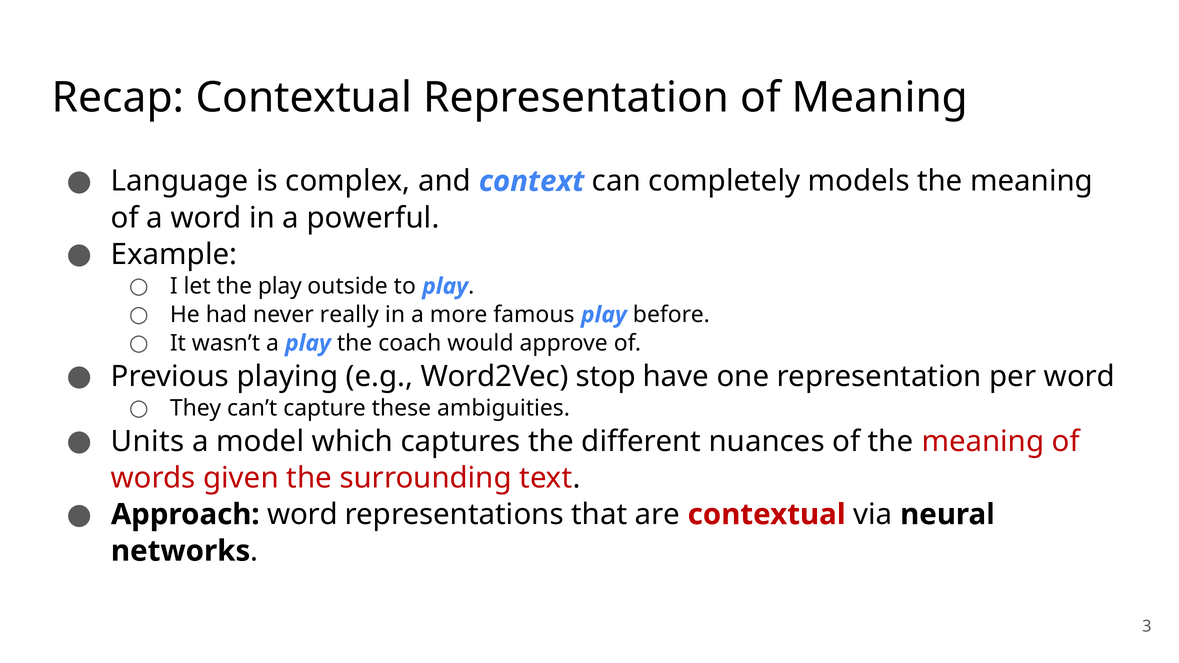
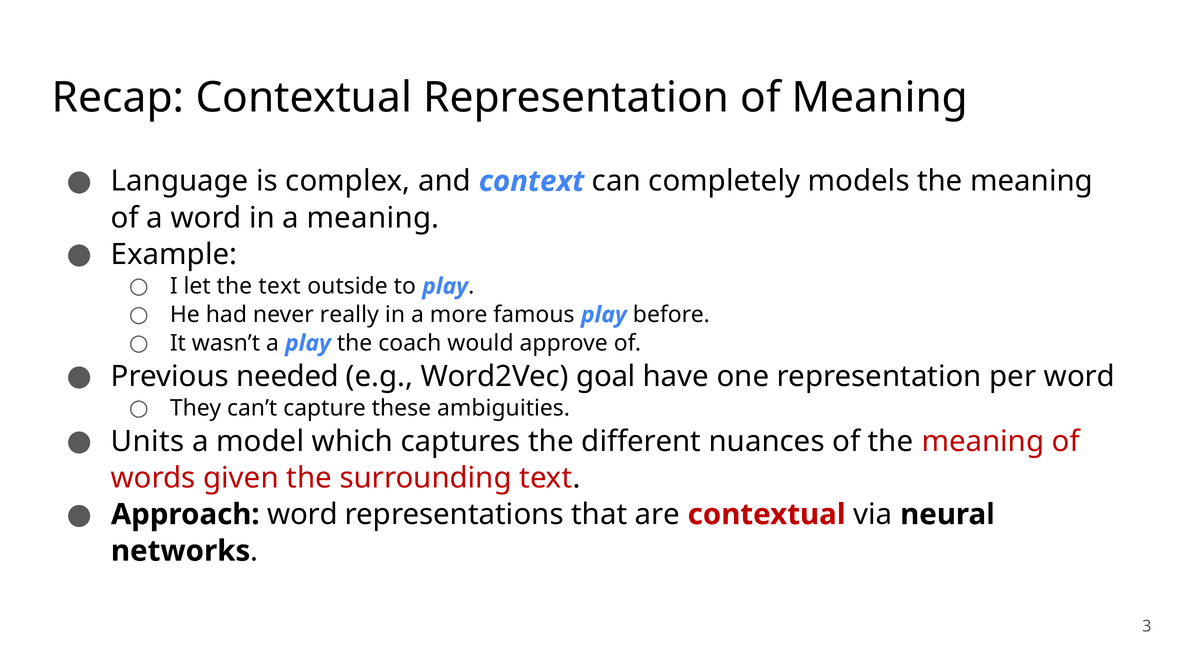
a powerful: powerful -> meaning (373, 218)
the play: play -> text (280, 286)
playing: playing -> needed (288, 376)
stop: stop -> goal (606, 376)
